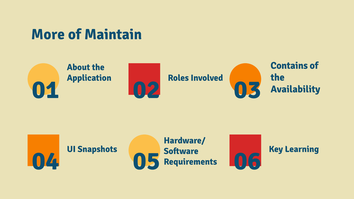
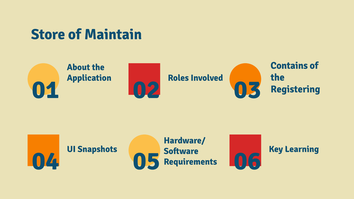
More: More -> Store (48, 34)
Availability: Availability -> Registering (295, 89)
